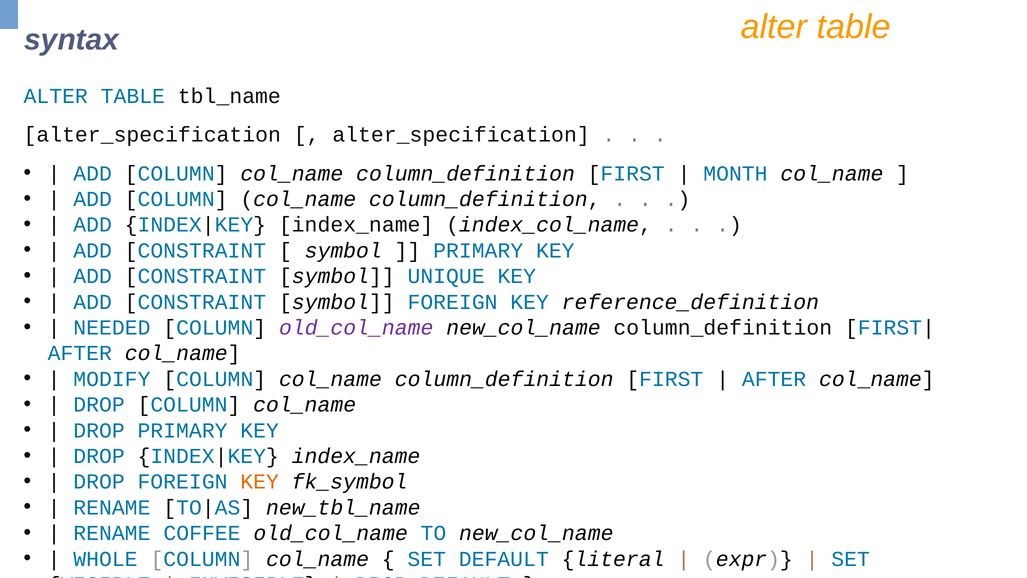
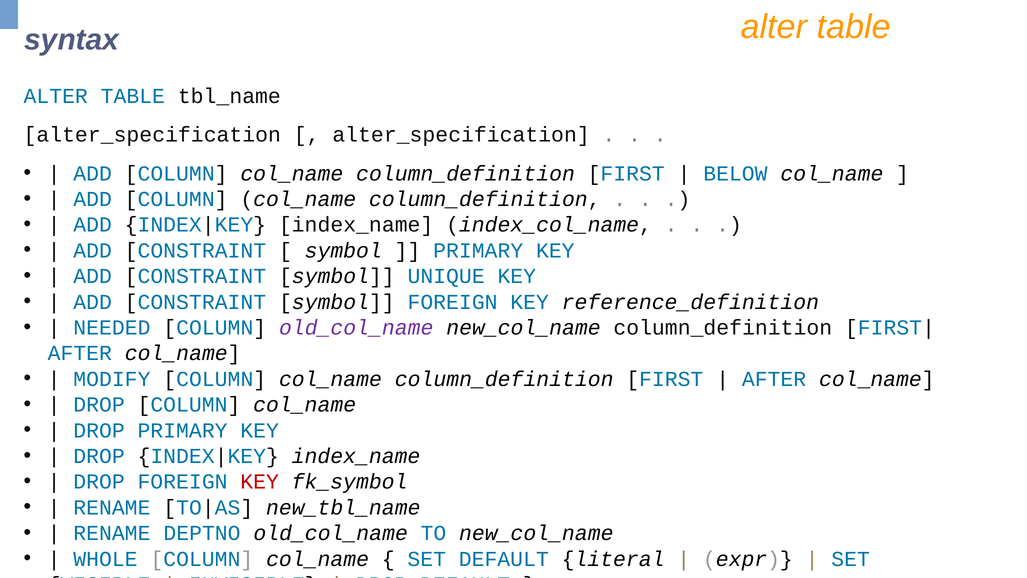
MONTH: MONTH -> BELOW (735, 173)
KEY colour: orange -> red (260, 482)
COFFEE: COFFEE -> DEPTNO (202, 533)
